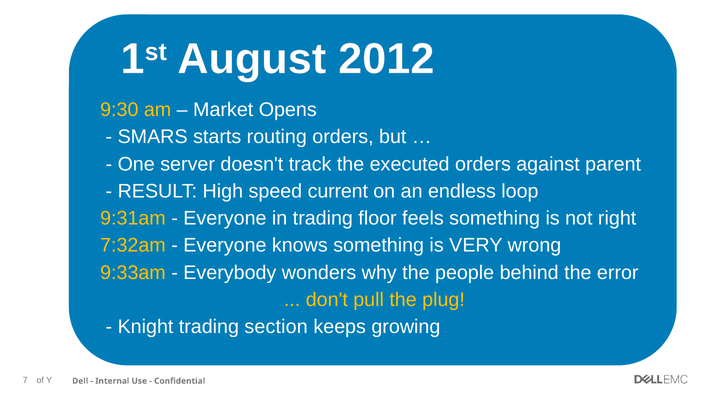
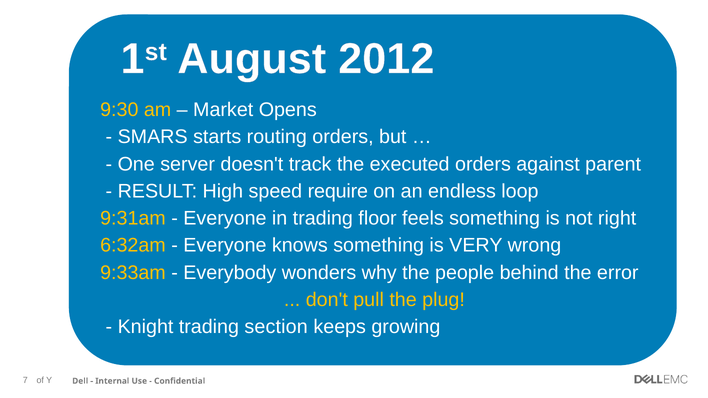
current: current -> require (338, 191)
7:32am: 7:32am -> 6:32am (133, 246)
